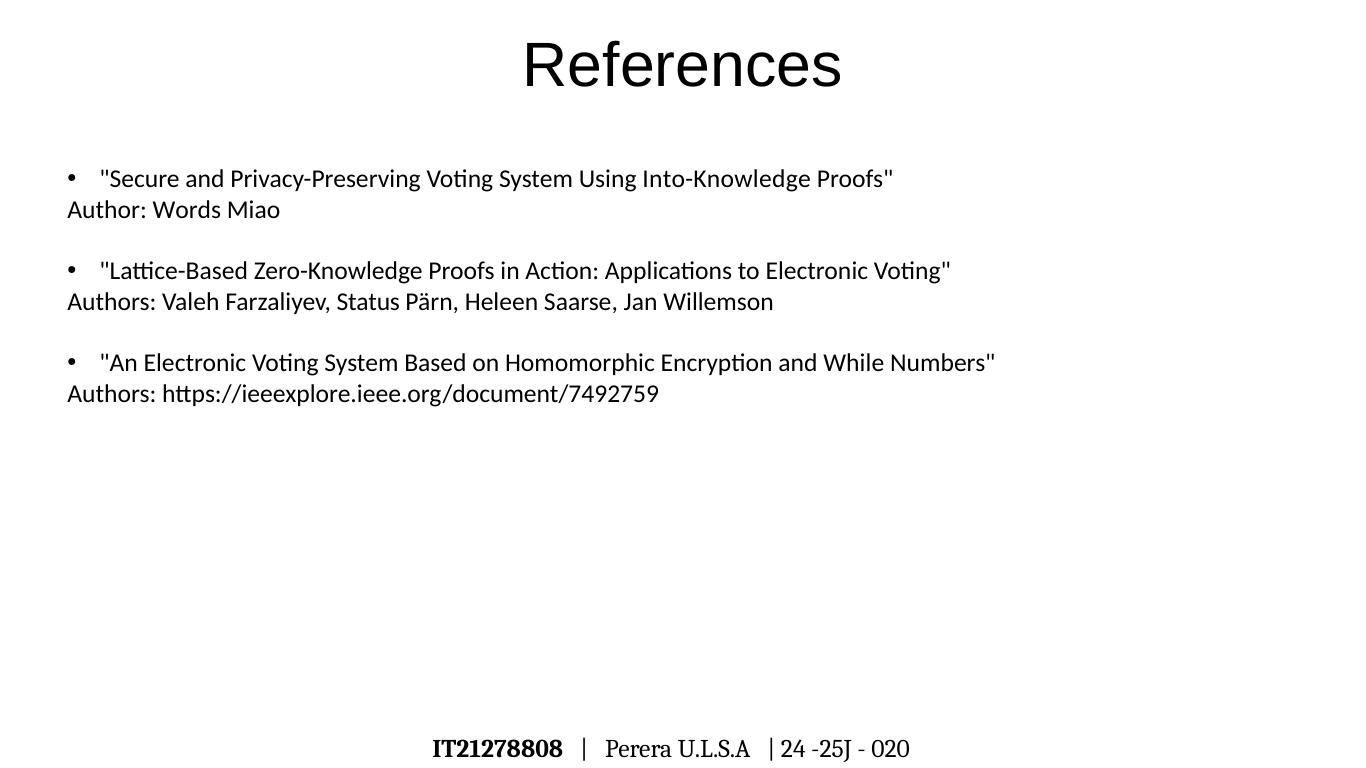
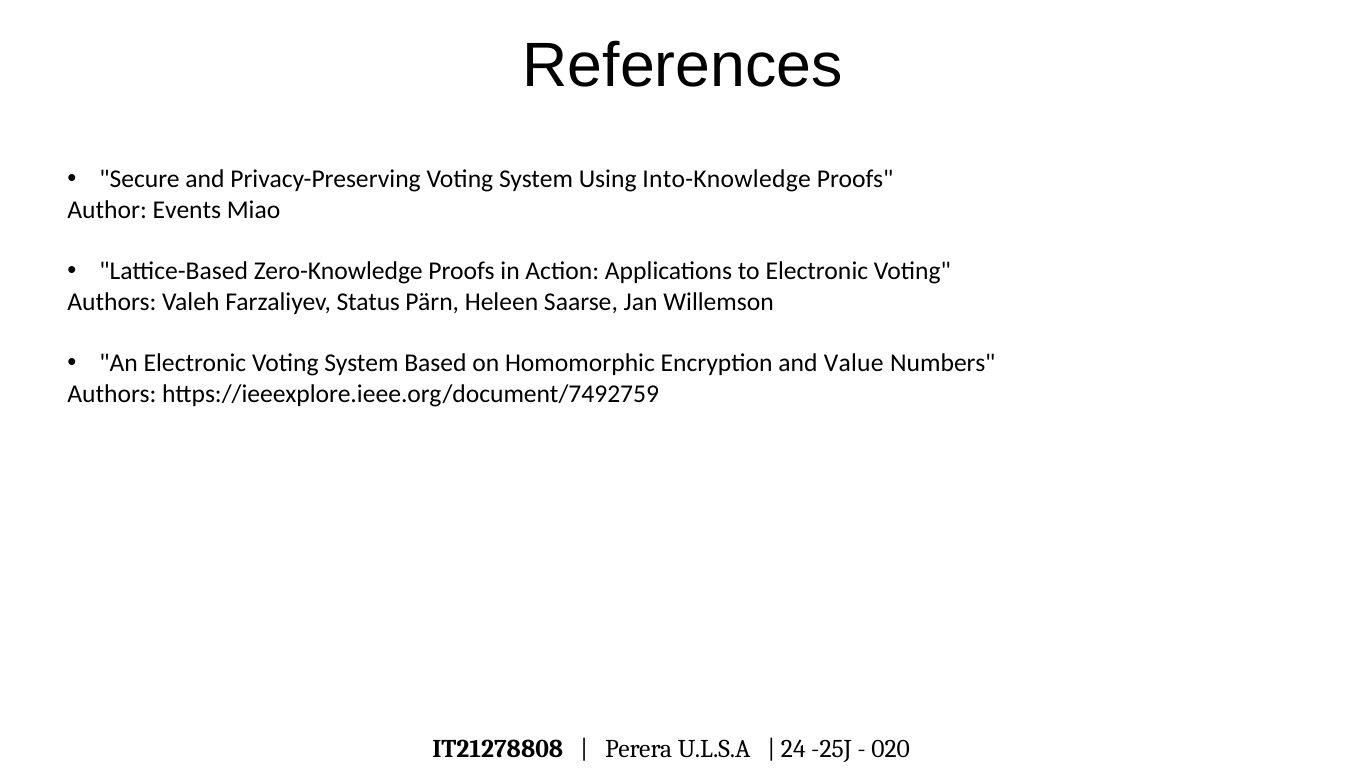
Words: Words -> Events (187, 210)
While: While -> Value (854, 364)
